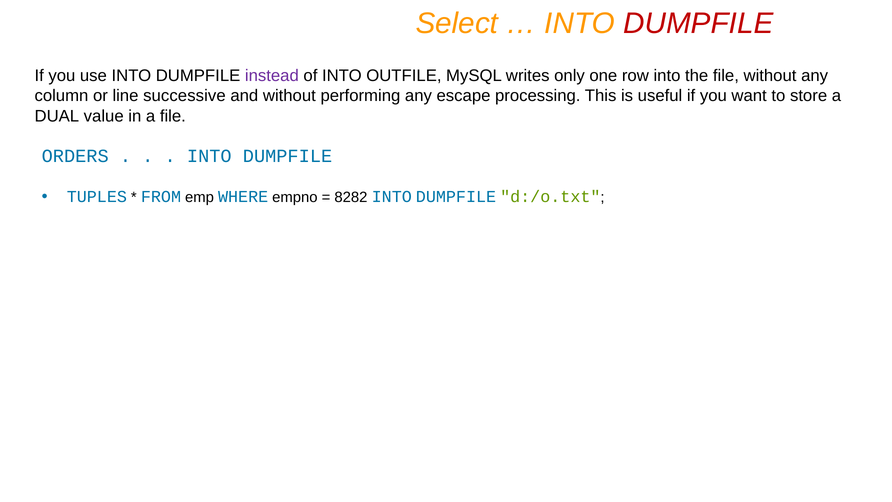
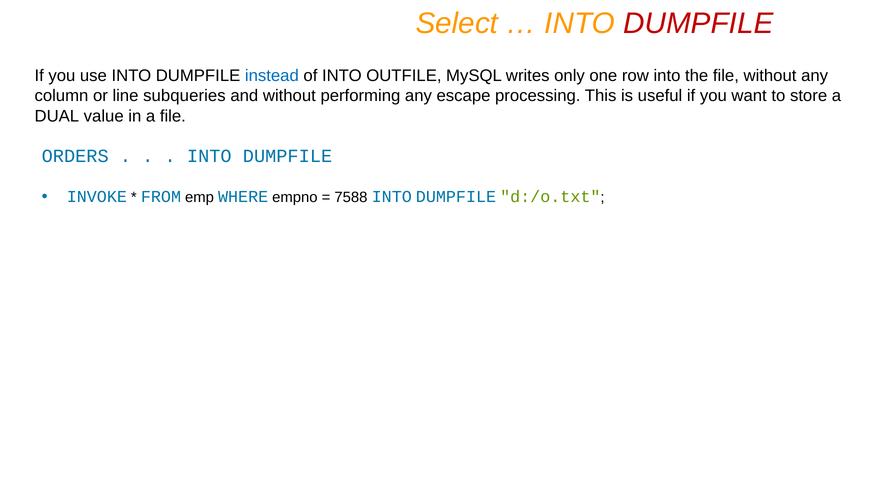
instead colour: purple -> blue (272, 76)
successive: successive -> subqueries (184, 96)
TUPLES: TUPLES -> INVOKE (97, 197)
8282: 8282 -> 7588 (351, 197)
